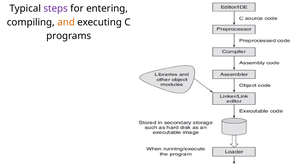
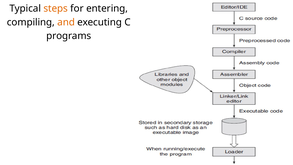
steps colour: purple -> orange (56, 9)
